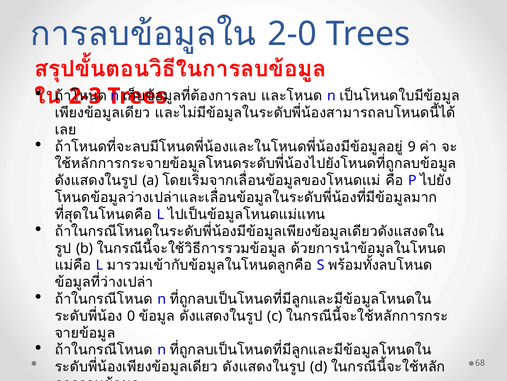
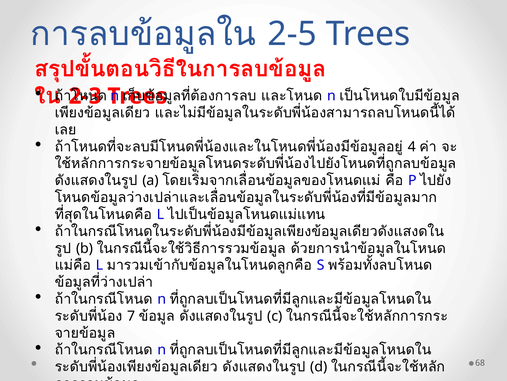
2-0: 2-0 -> 2-5 (292, 34)
9: 9 -> 4 (412, 146)
0: 0 -> 7 (131, 315)
